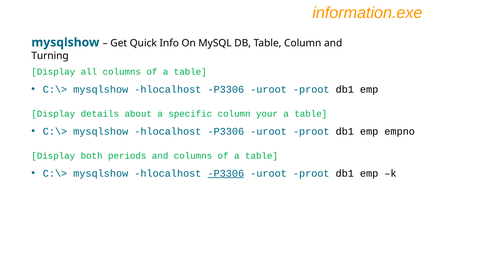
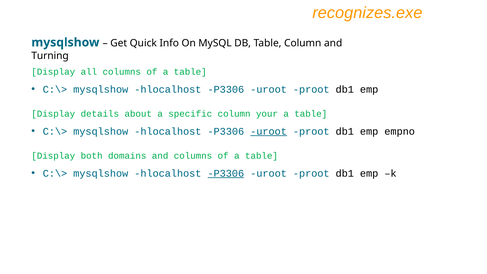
information.exe: information.exe -> recognizes.exe (367, 13)
uroot underline: none -> present (269, 131)
periods: periods -> domains (127, 156)
